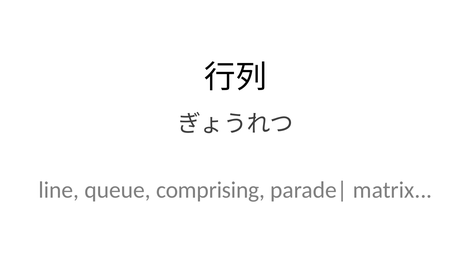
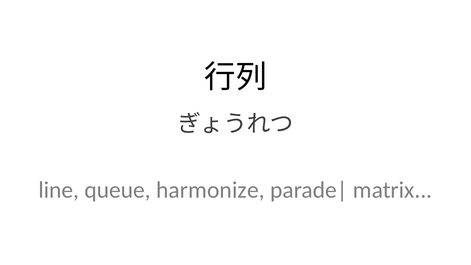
comprising: comprising -> harmonize (210, 190)
